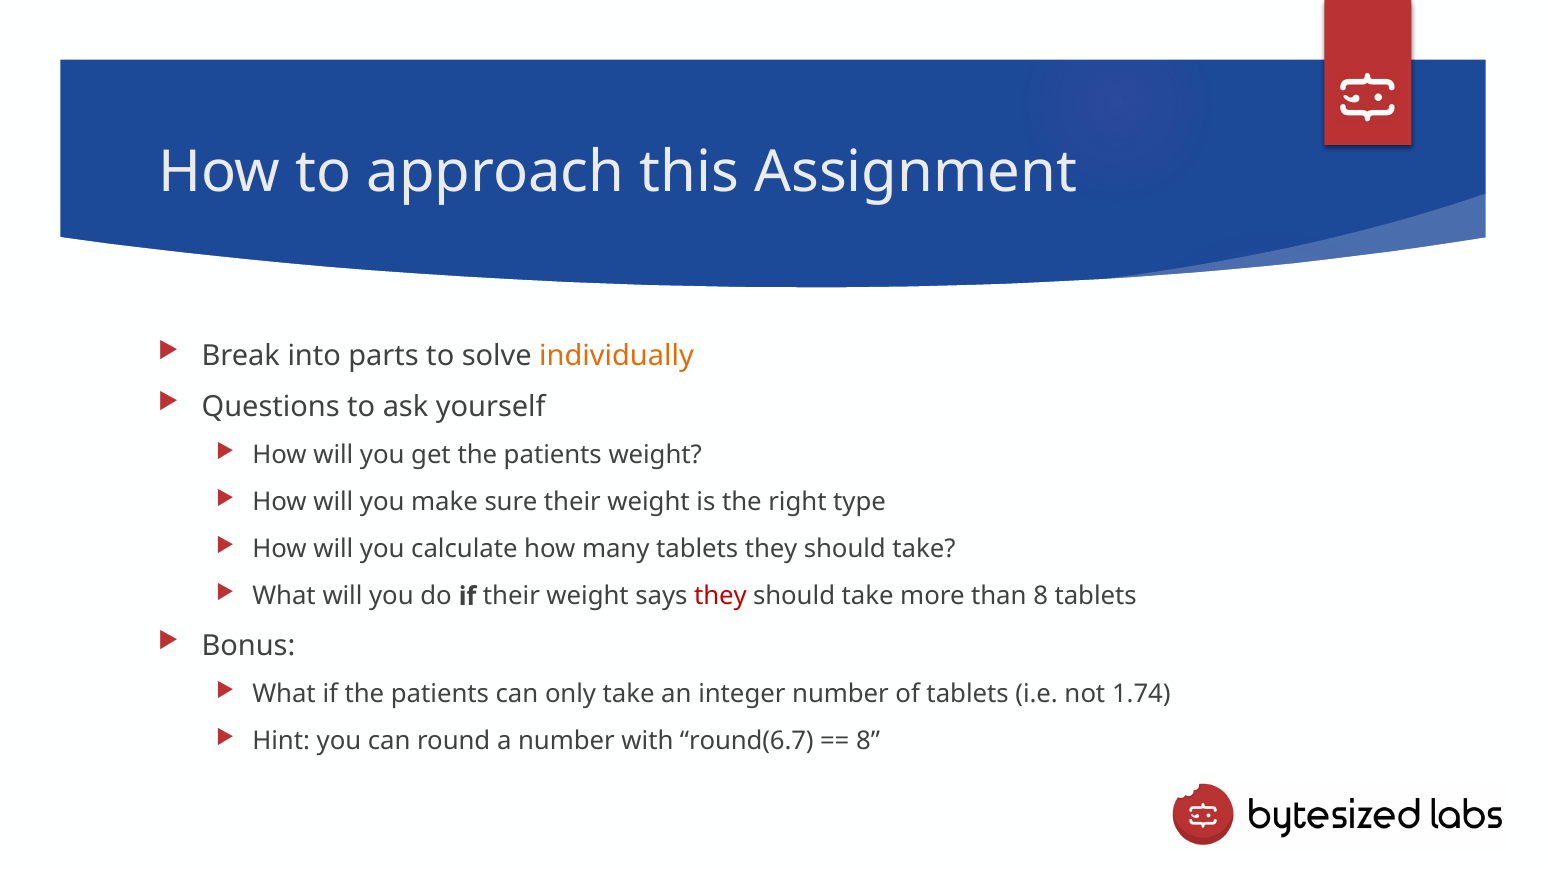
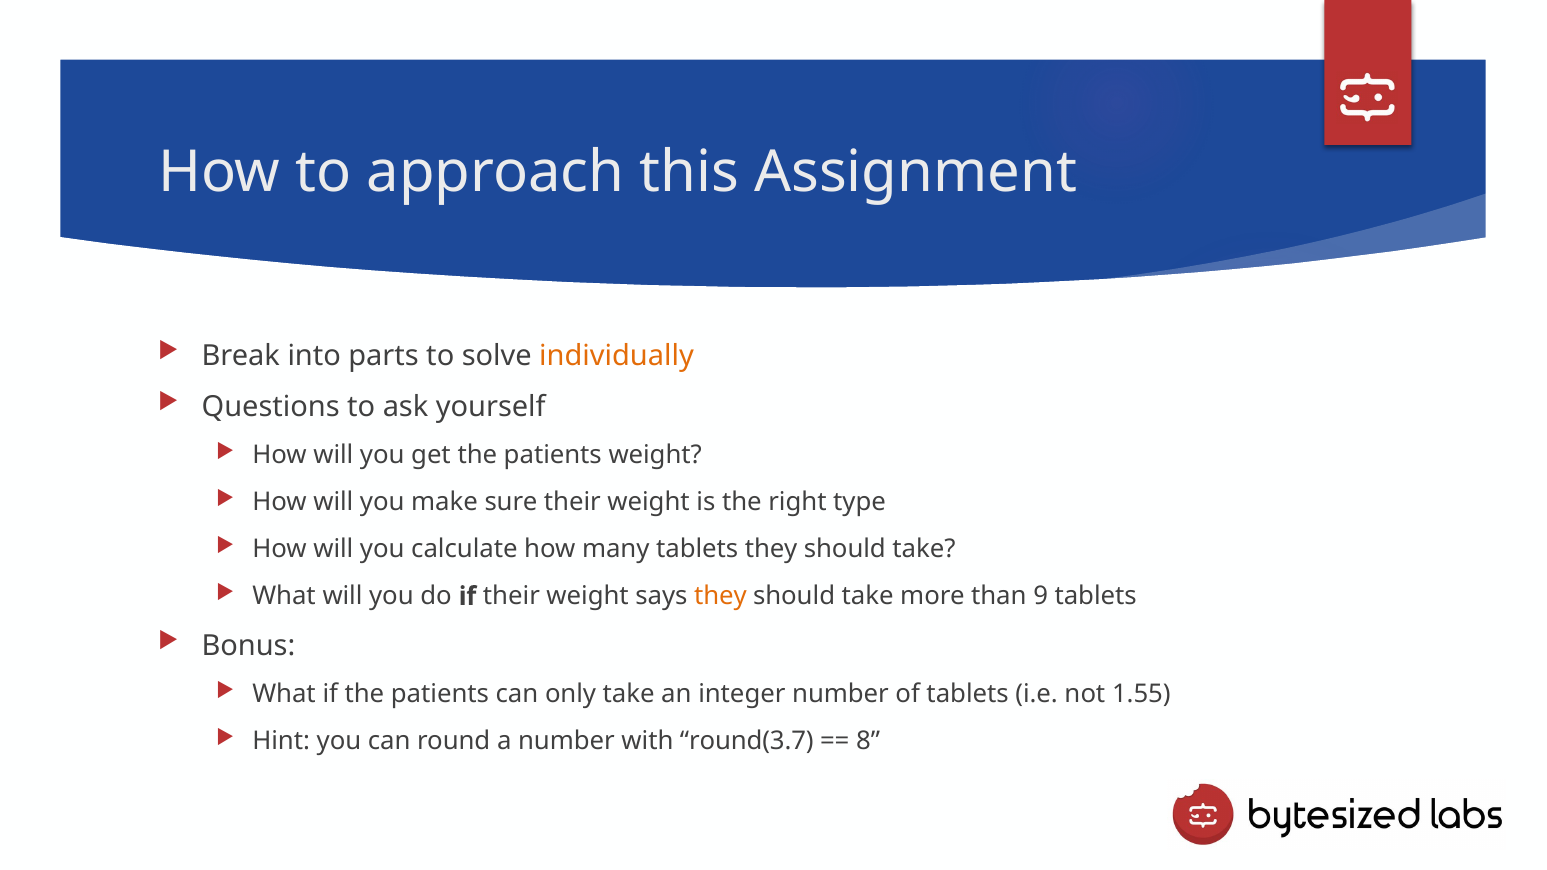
they colour: red -> orange (720, 596)
than 8: 8 -> 9 (1041, 596)
1.74: 1.74 -> 1.55 (1141, 694)
round(6.7: round(6.7 -> round(3.7 (747, 741)
